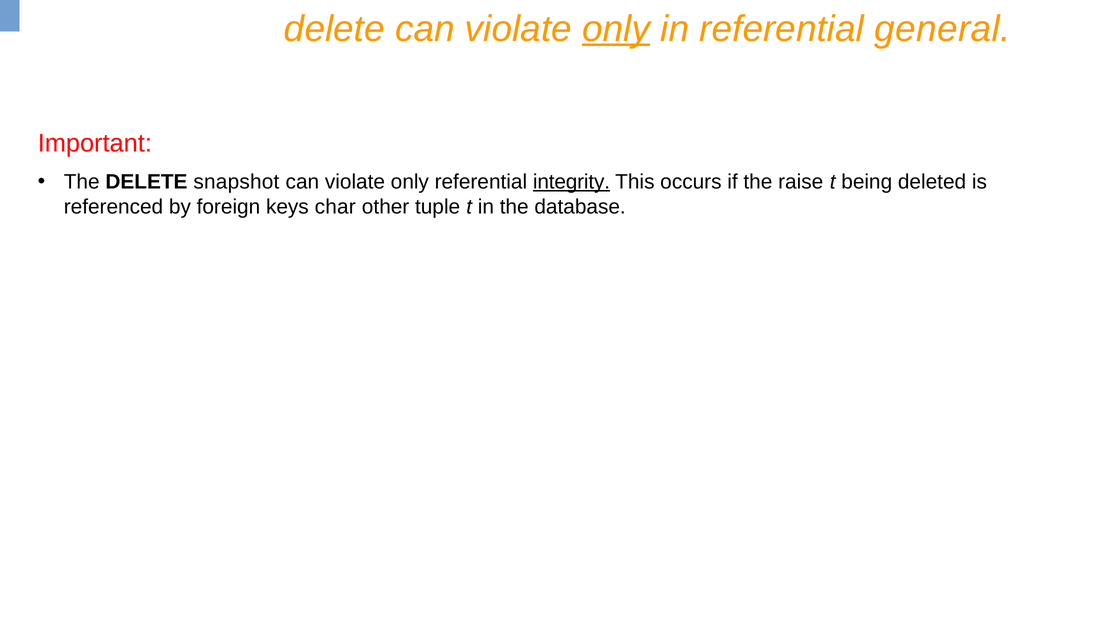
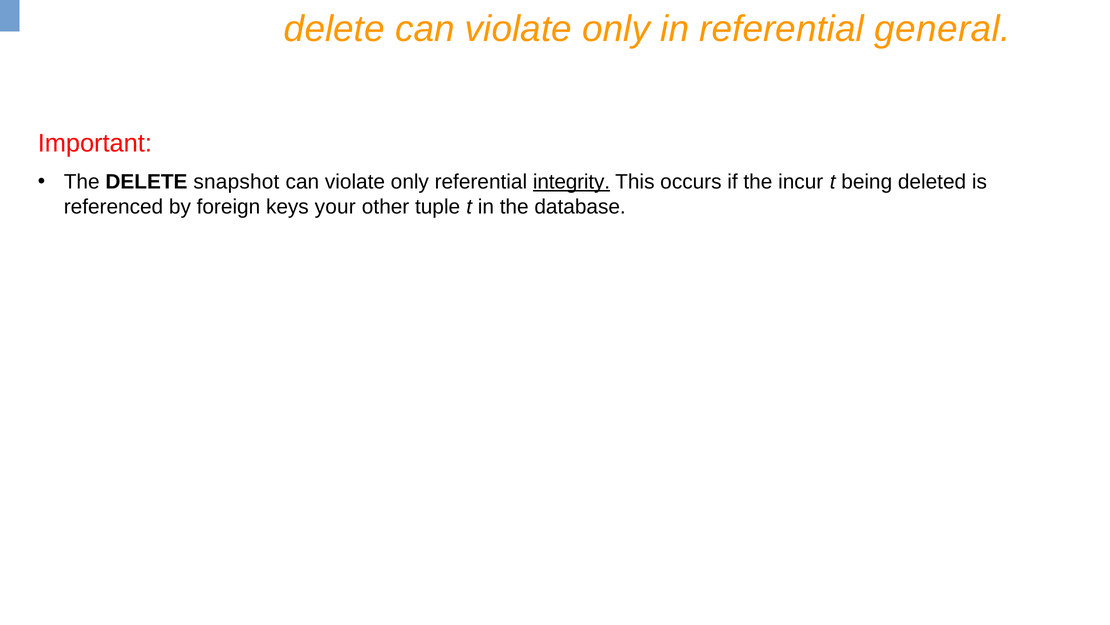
only underline: present -> none (616, 29)
raise: raise -> incur (801, 182)
char: char -> your (335, 207)
